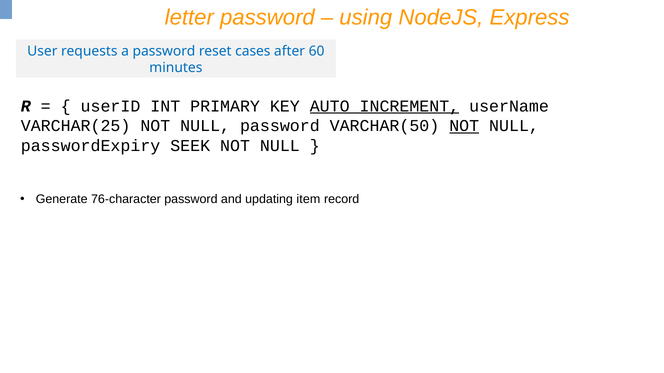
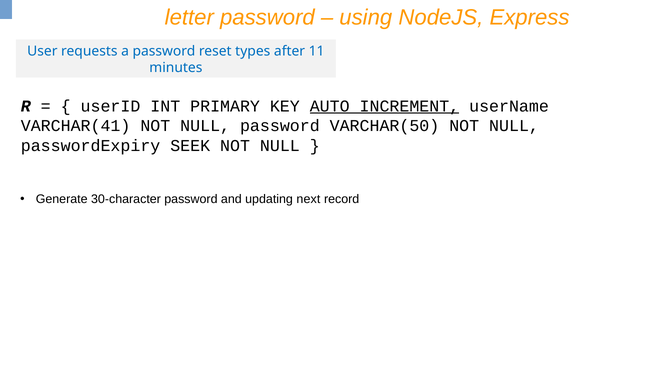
cases: cases -> types (253, 51)
60: 60 -> 11 (317, 51)
VARCHAR(25: VARCHAR(25 -> VARCHAR(41 (76, 126)
NOT underline: present -> none (464, 126)
76-character: 76-character -> 30-character (126, 199)
item: item -> next (308, 199)
